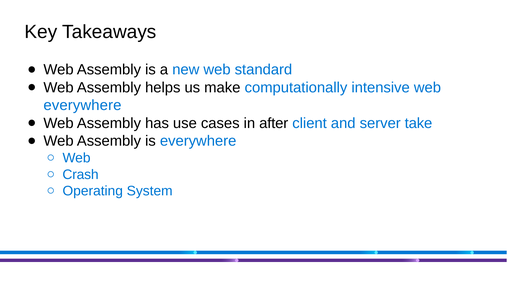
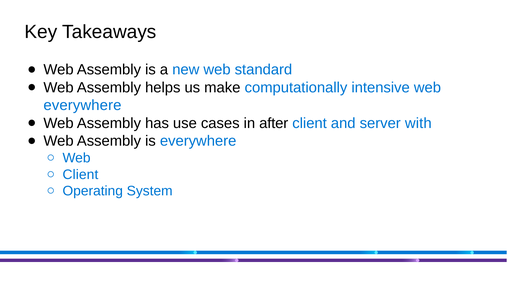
take: take -> with (418, 123)
Crash: Crash -> Client (80, 174)
